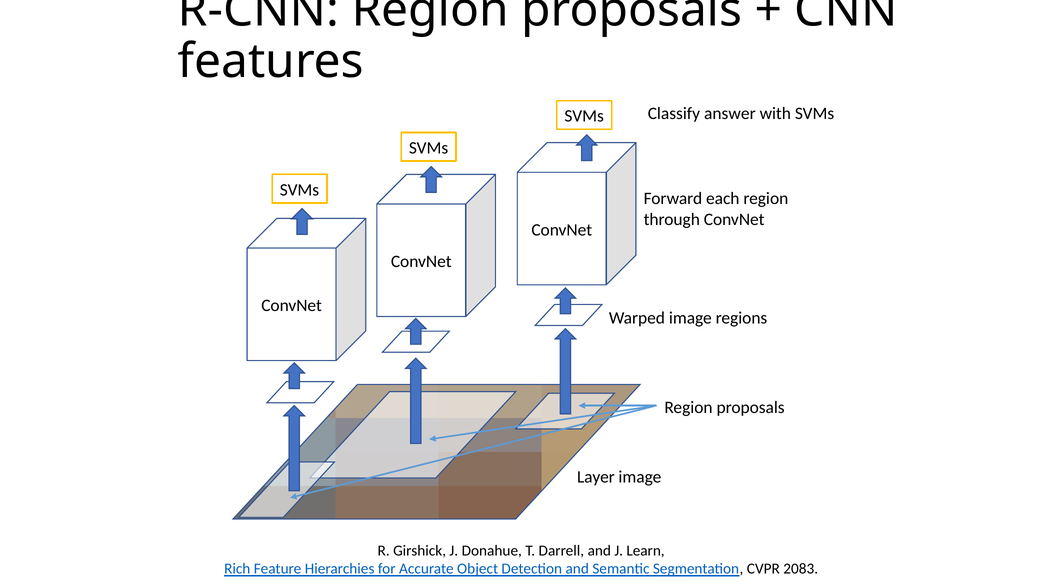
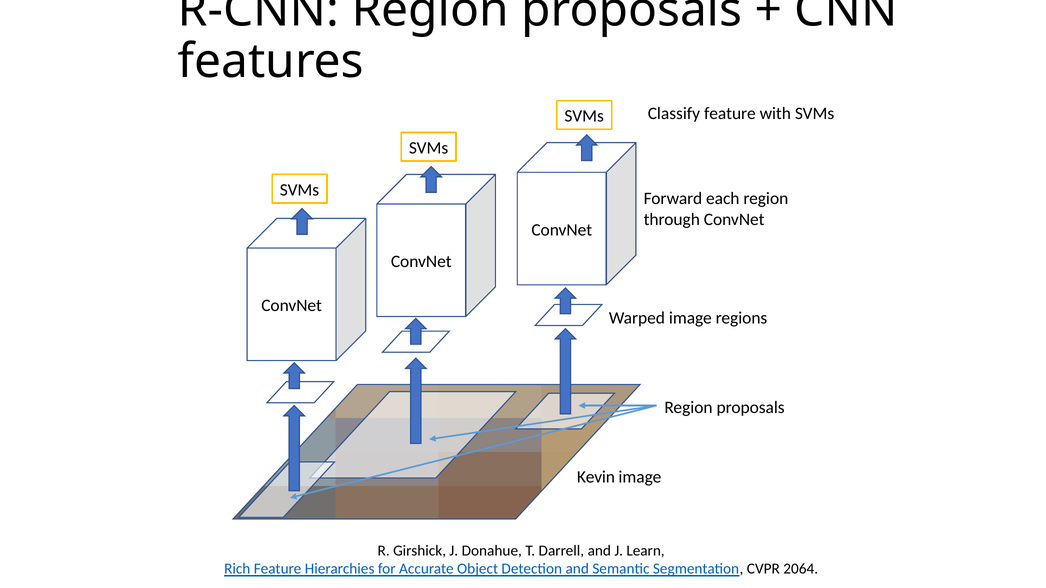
Classify answer: answer -> feature (730, 114)
Layer: Layer -> Kevin (596, 477)
2083: 2083 -> 2064 (801, 569)
